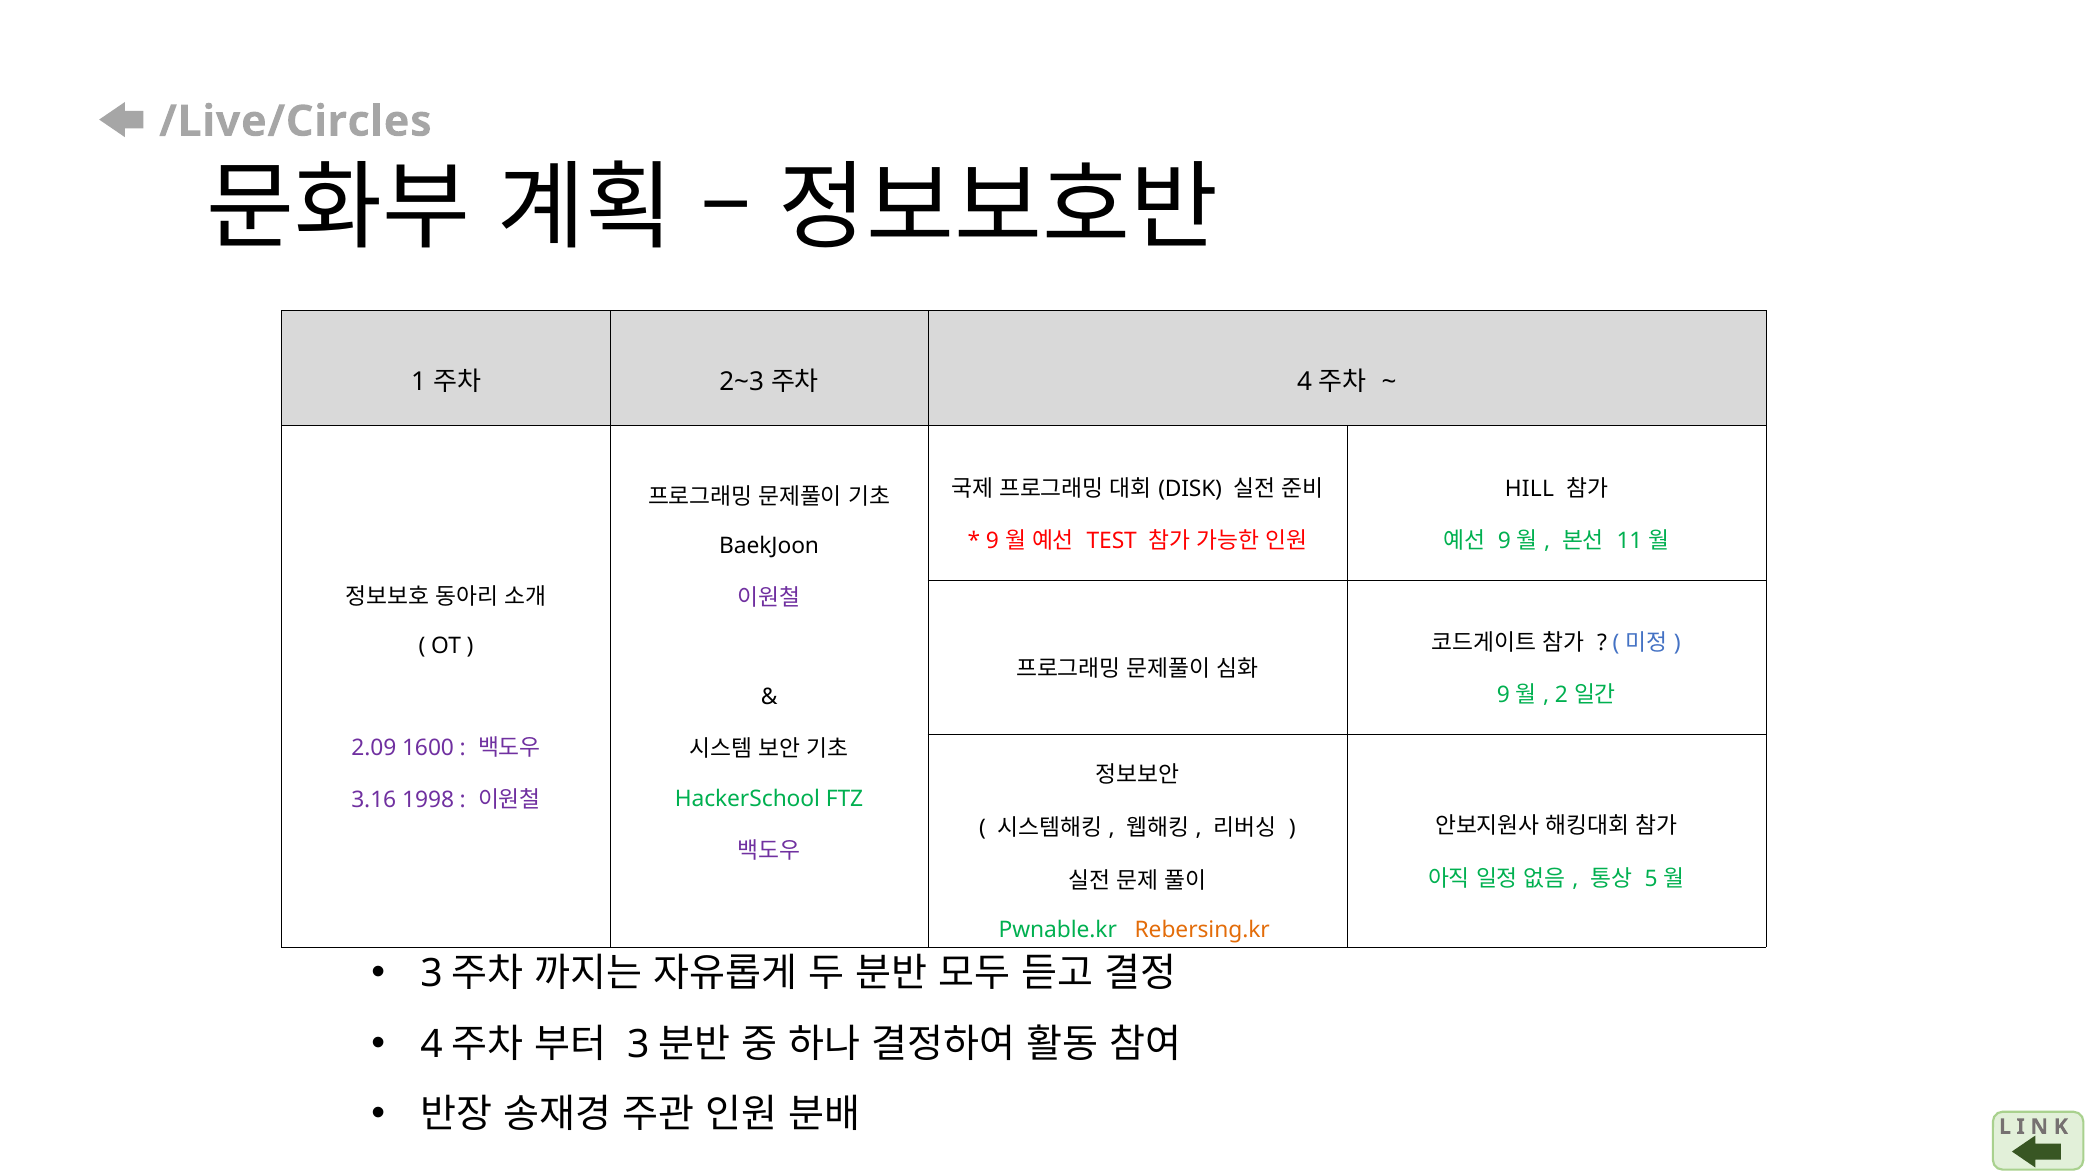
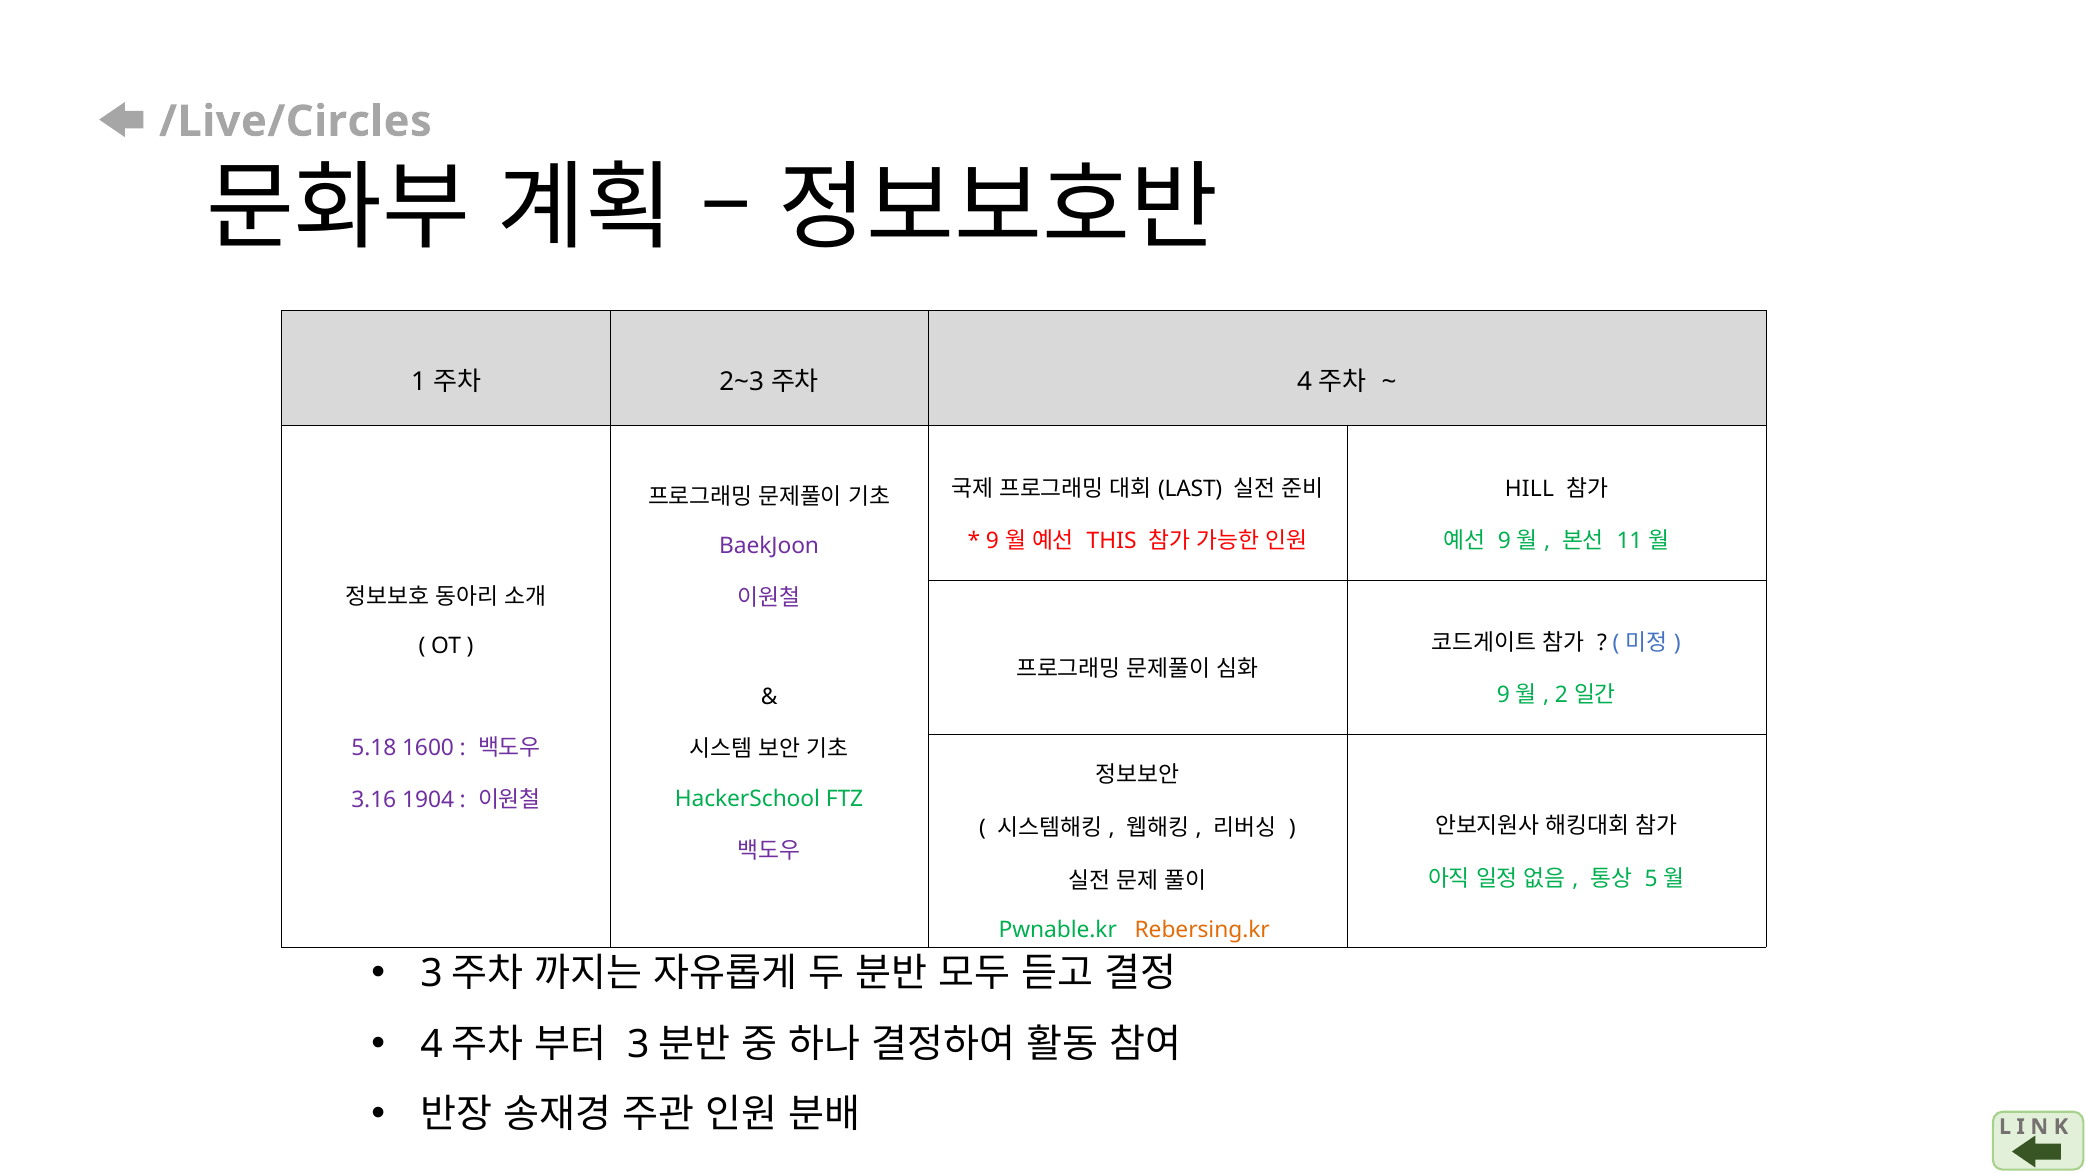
DISK: DISK -> LAST (1190, 489)
TEST: TEST -> THIS (1112, 541)
BaekJoon colour: black -> purple (769, 546)
2.09: 2.09 -> 5.18 (374, 748)
1998: 1998 -> 1904 (428, 801)
